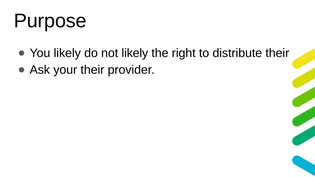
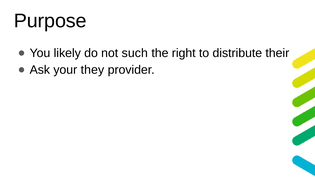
not likely: likely -> such (135, 53)
your their: their -> they (92, 70)
